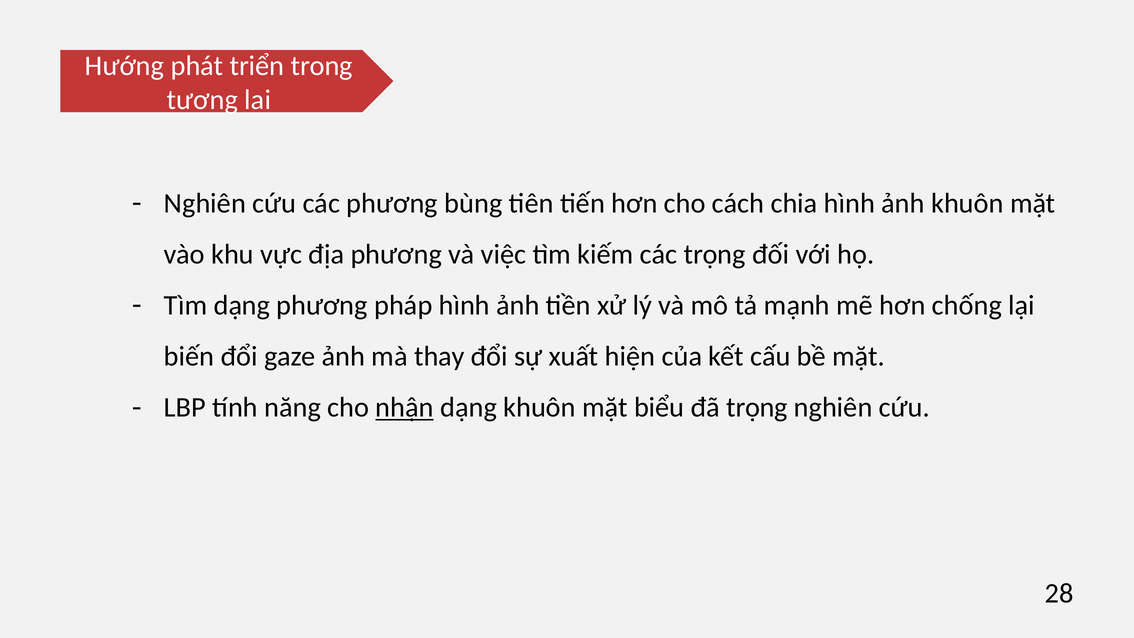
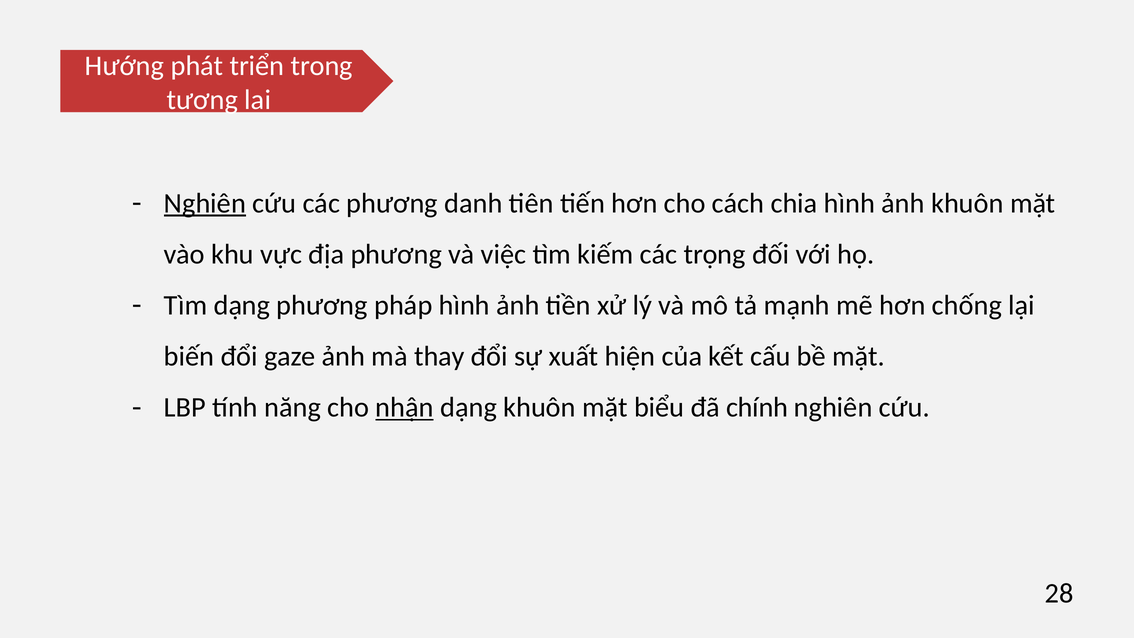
Nghiên underline: none -> present (205, 203)
bùng: bùng -> danh (473, 203)
đã trọng: trọng -> chính (757, 407)
